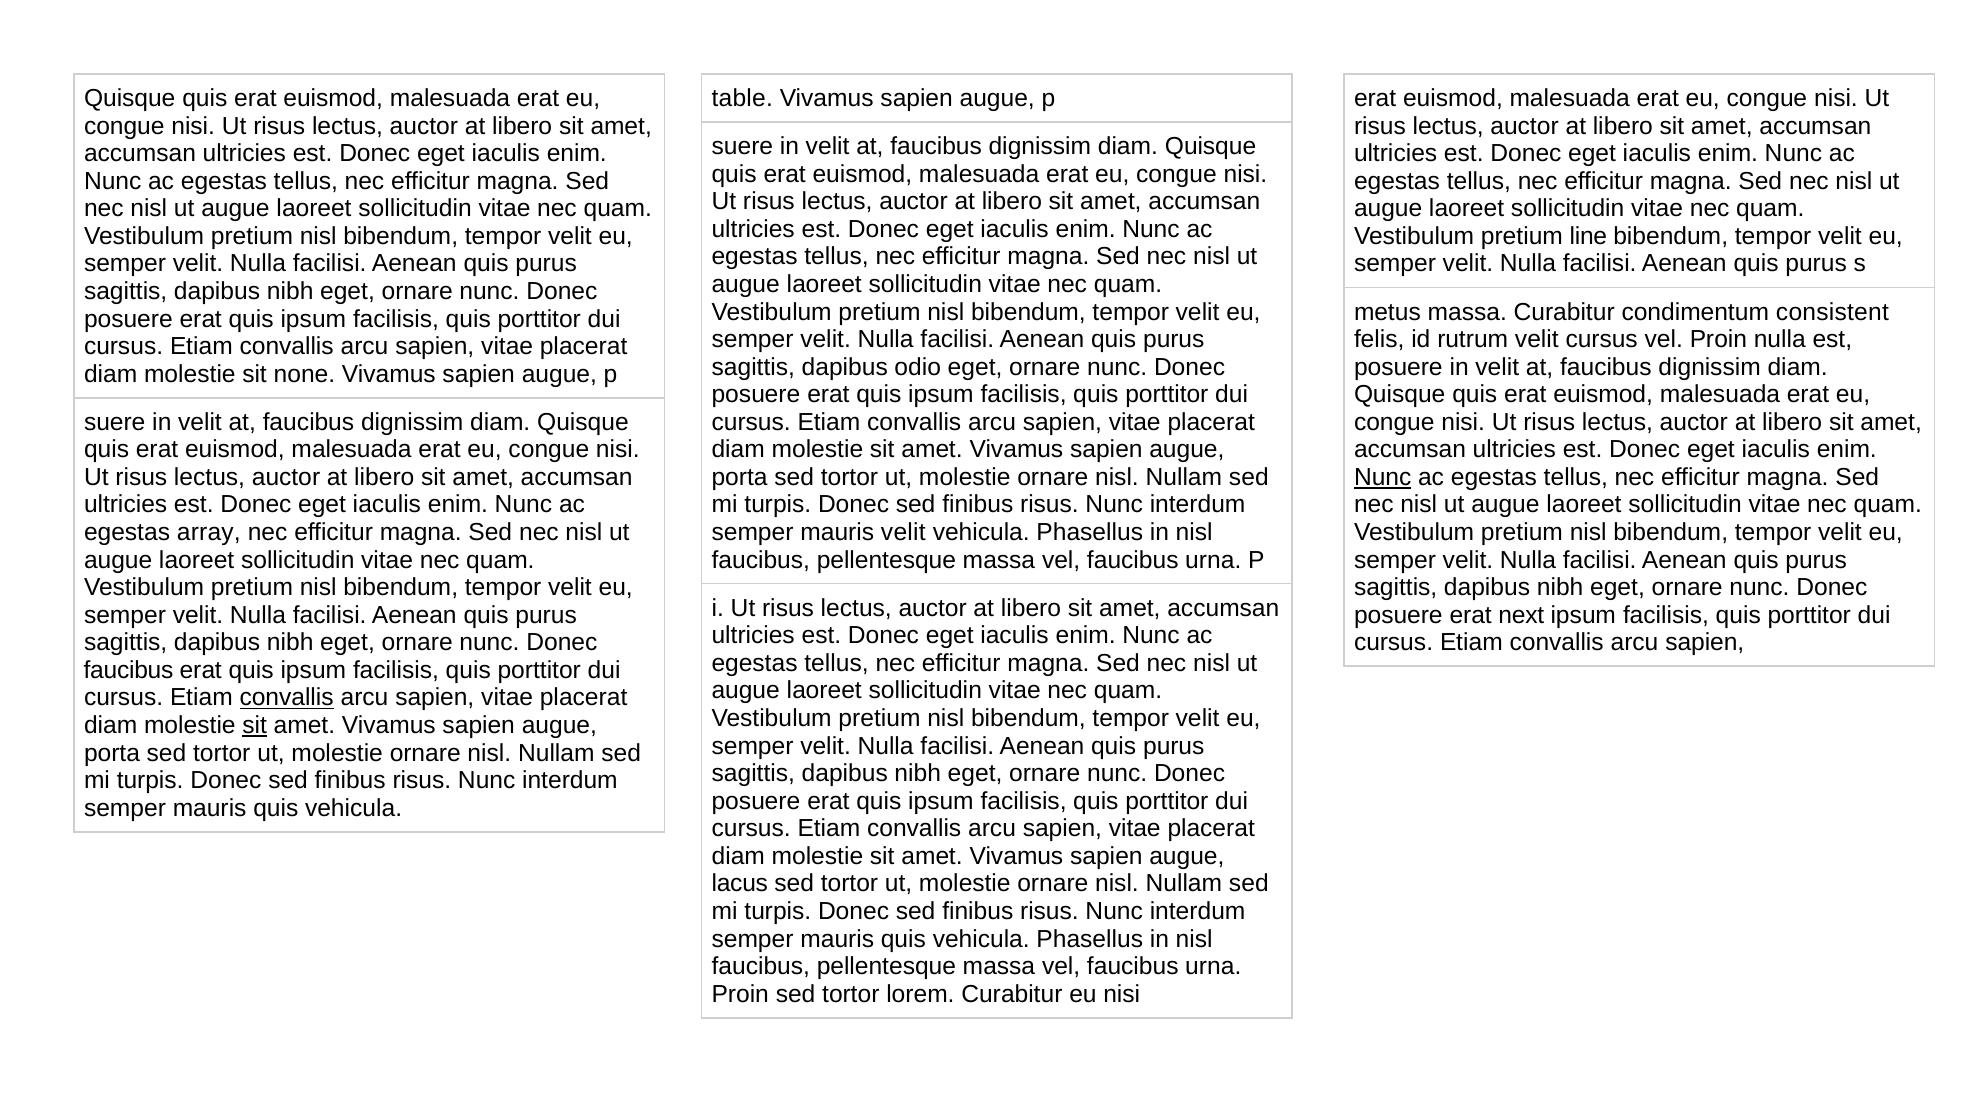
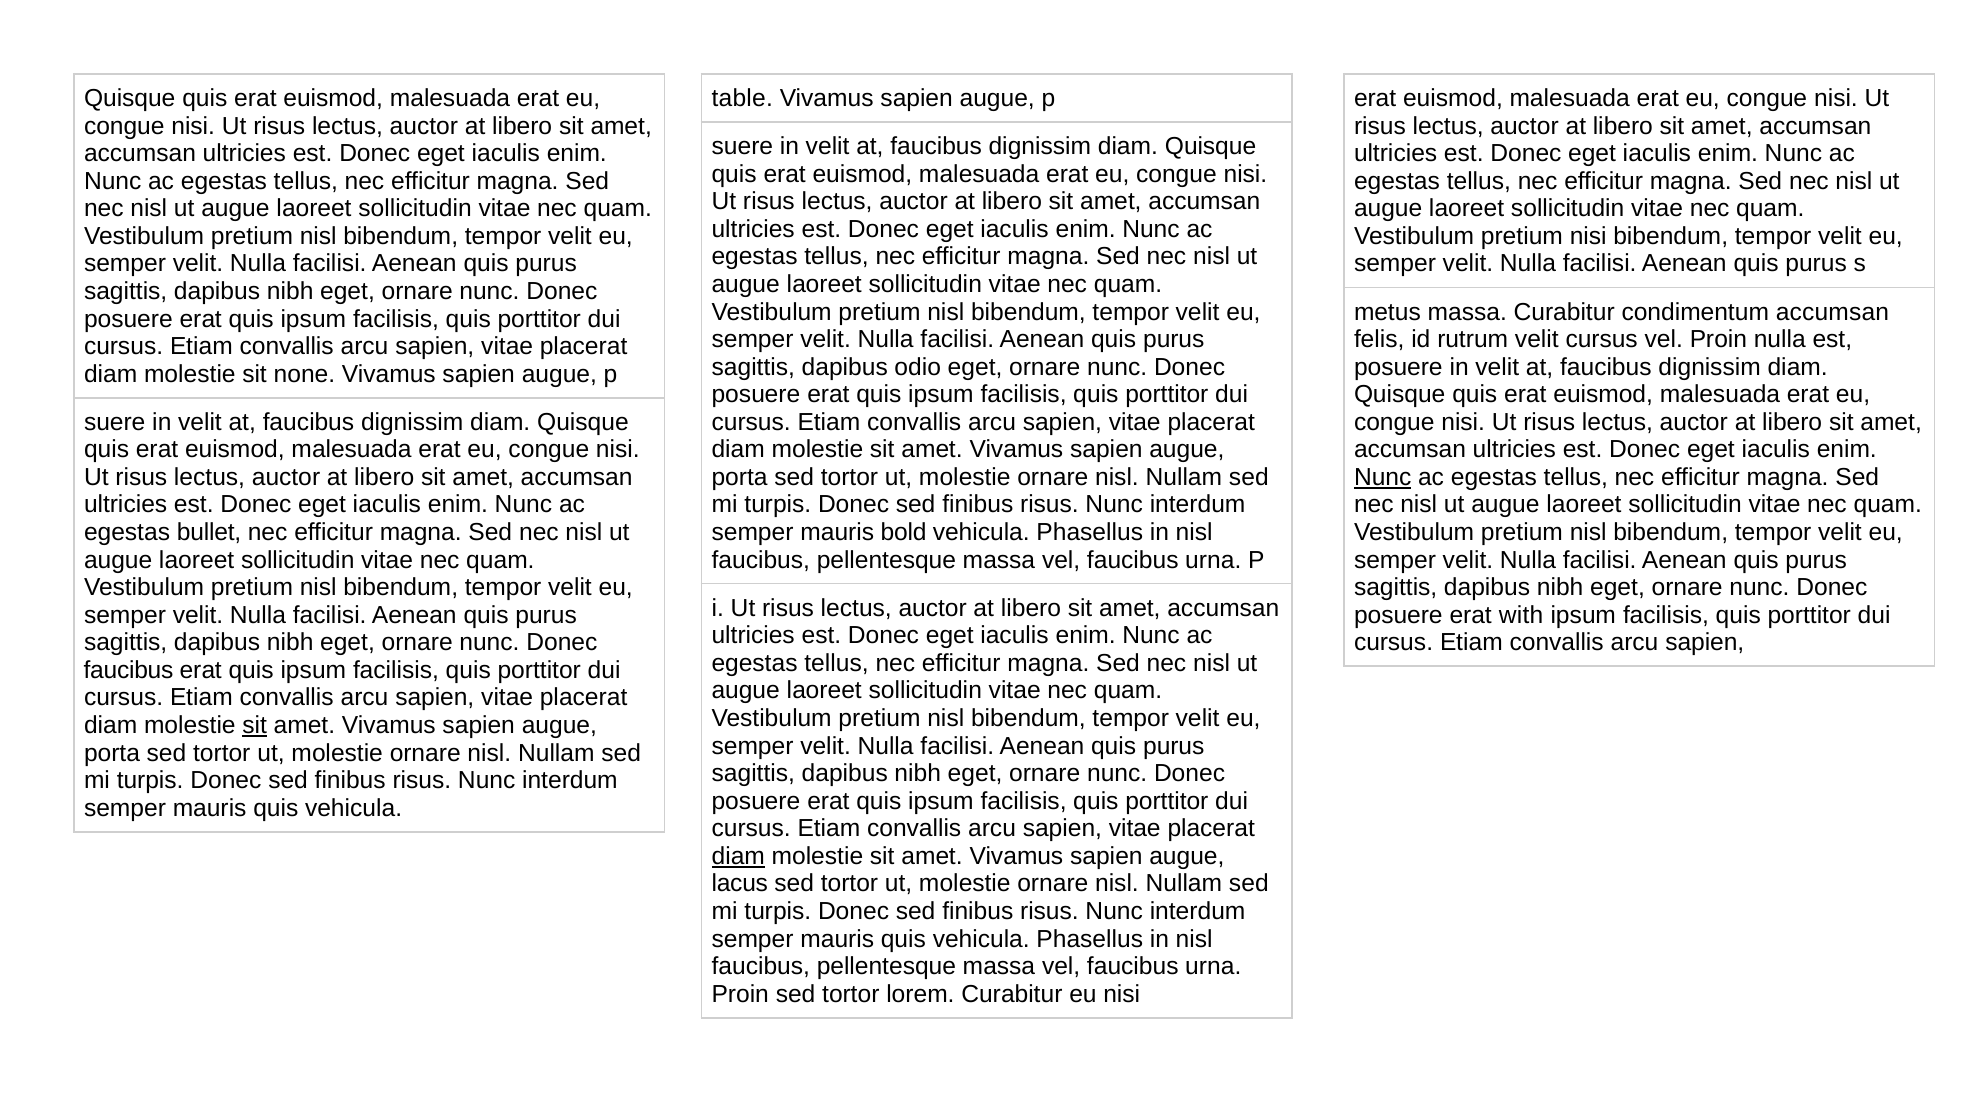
pretium line: line -> nisi (1588, 236)
condimentum consistent: consistent -> accumsan (1832, 312)
array: array -> bullet (209, 532)
mauris velit: velit -> bold (904, 532)
next: next -> with (1521, 615)
convallis underline: present -> none (287, 698)
diam underline: none -> present (738, 856)
